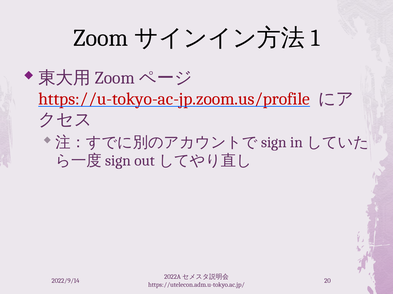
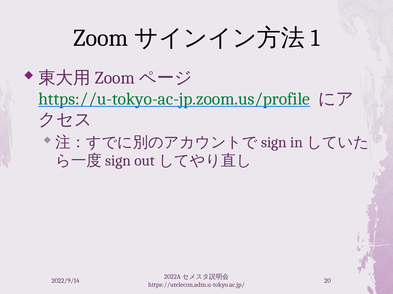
https://u-tokyo-ac-jp.zoom.us/profile colour: red -> green (174, 99)
